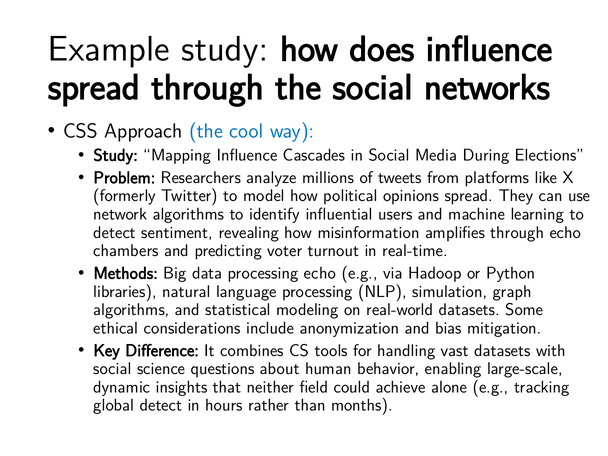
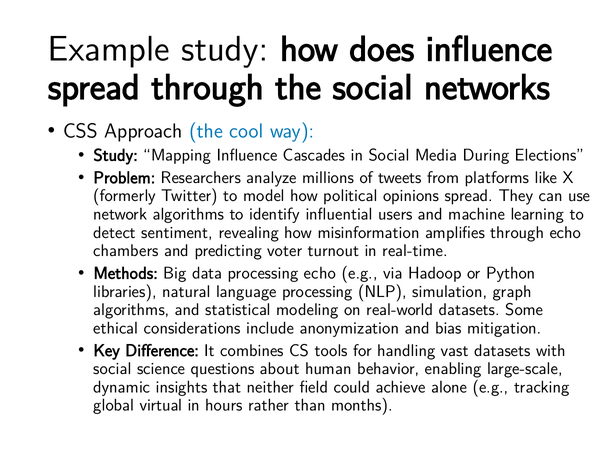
global detect: detect -> virtual (161, 405)
